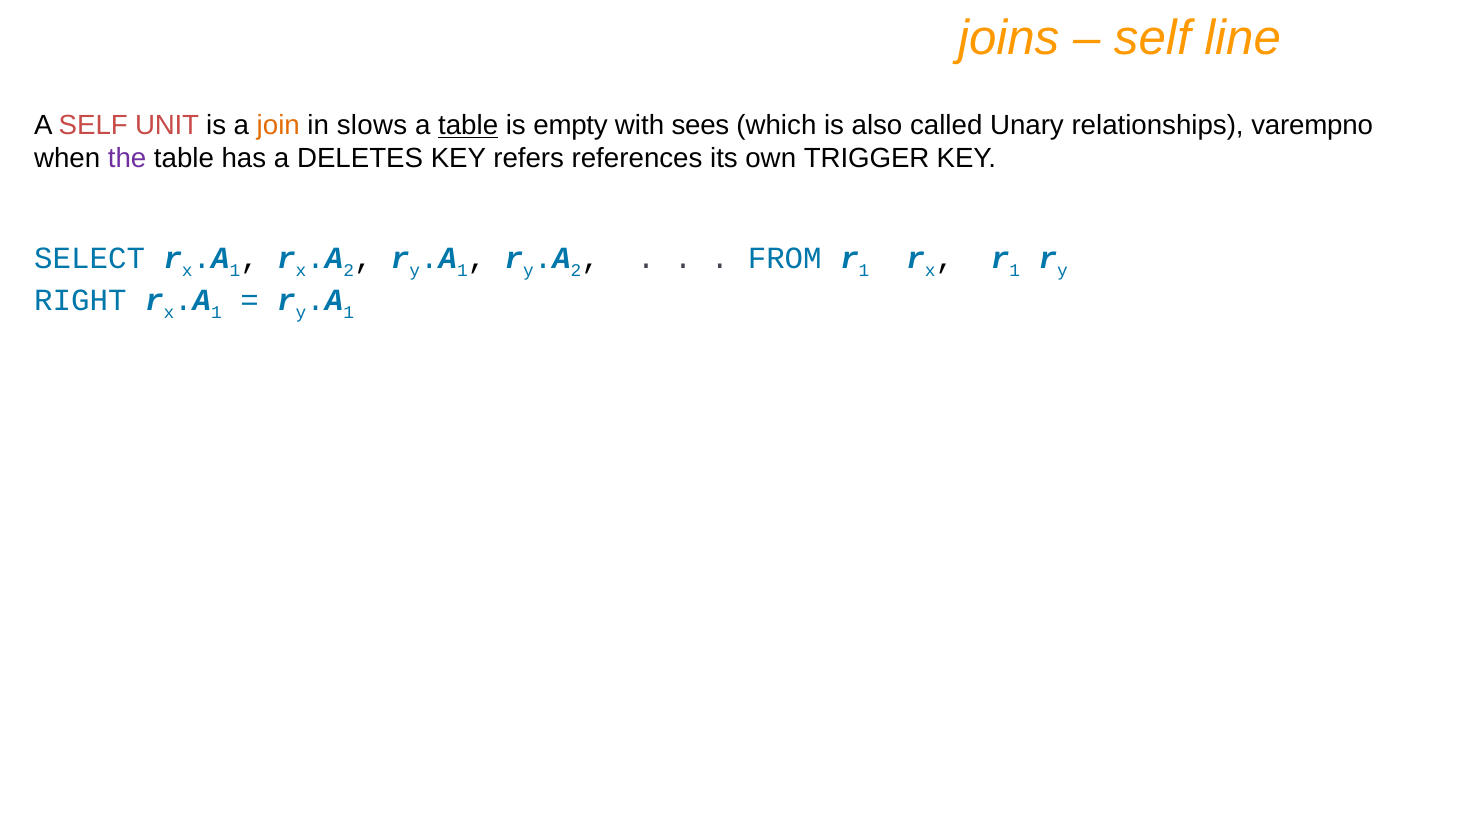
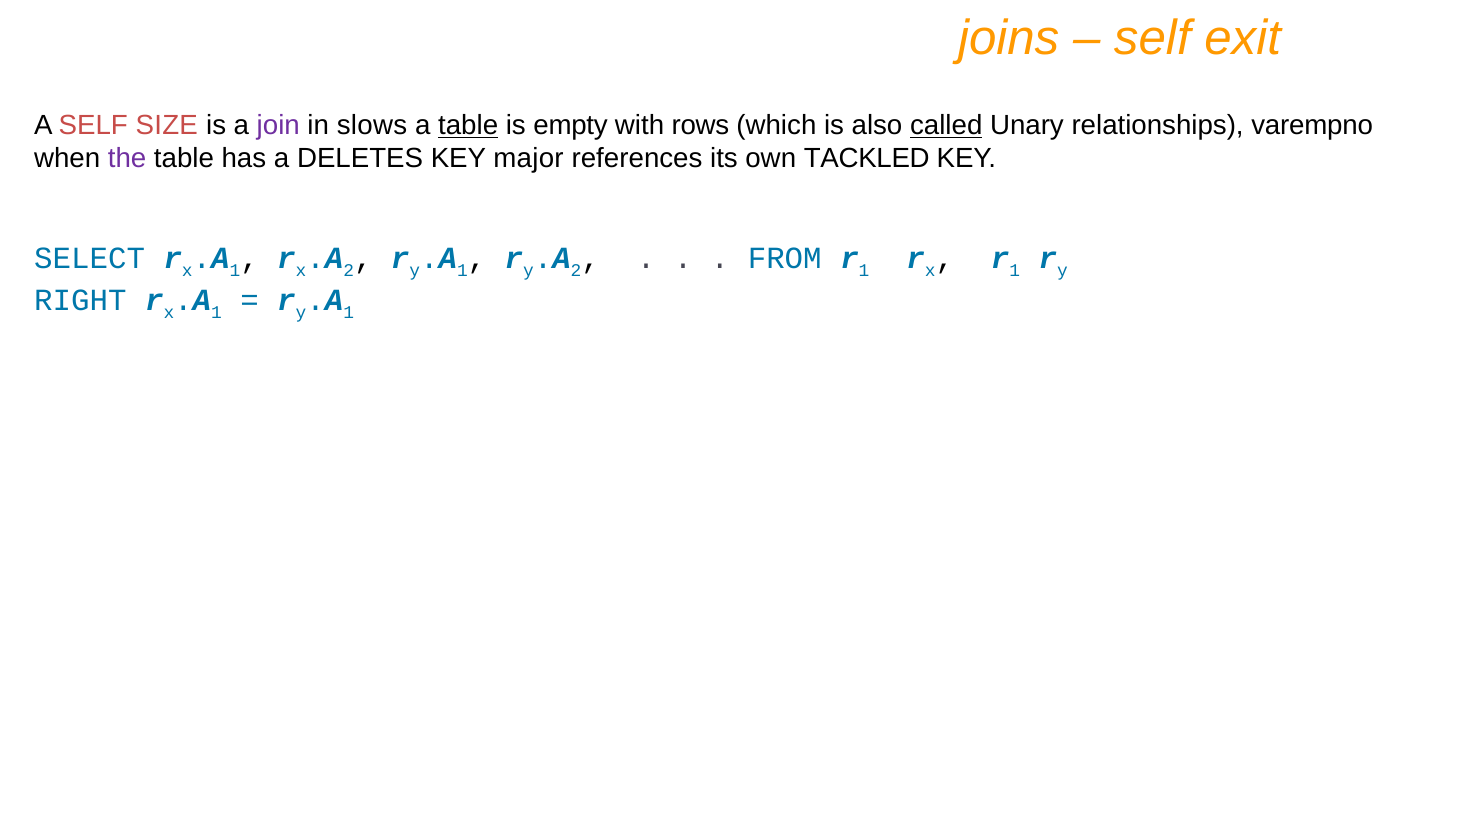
line: line -> exit (1243, 38)
UNIT: UNIT -> SIZE (167, 125)
join colour: orange -> purple (278, 125)
sees: sees -> rows (700, 125)
called underline: none -> present (946, 125)
refers: refers -> major (529, 159)
TRIGGER: TRIGGER -> TACKLED (867, 159)
